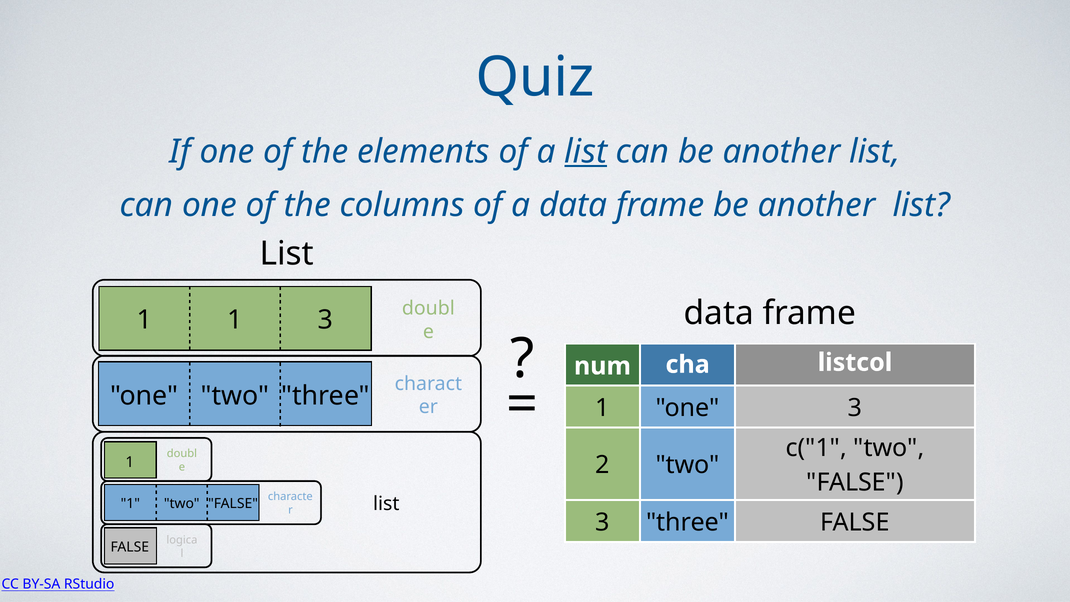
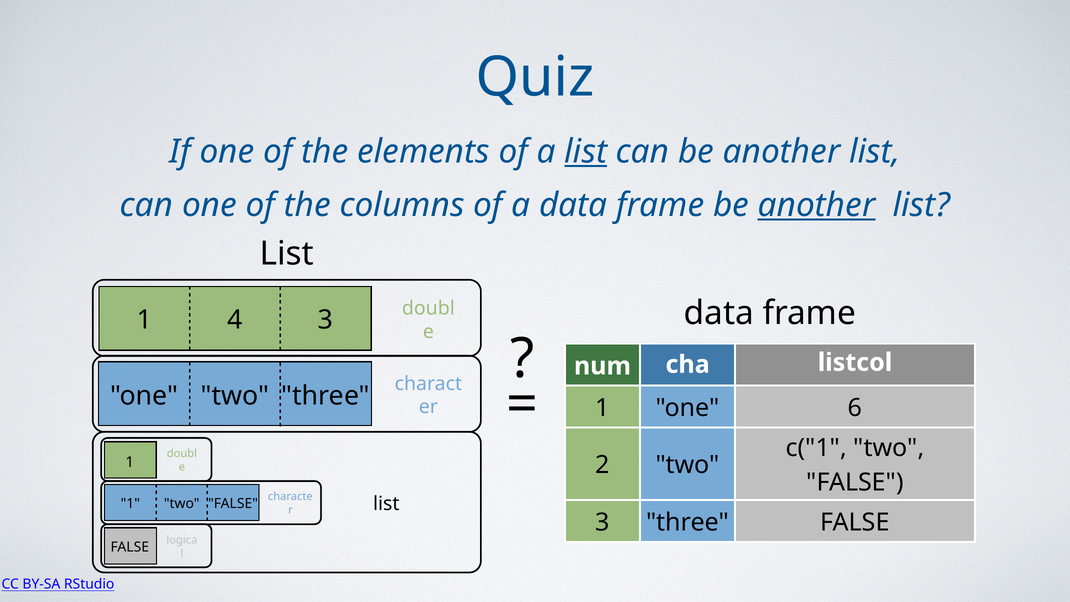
another underline: none -> present (817, 205)
1 1: 1 -> 4 (235, 320)
one 3: 3 -> 6 (855, 408)
